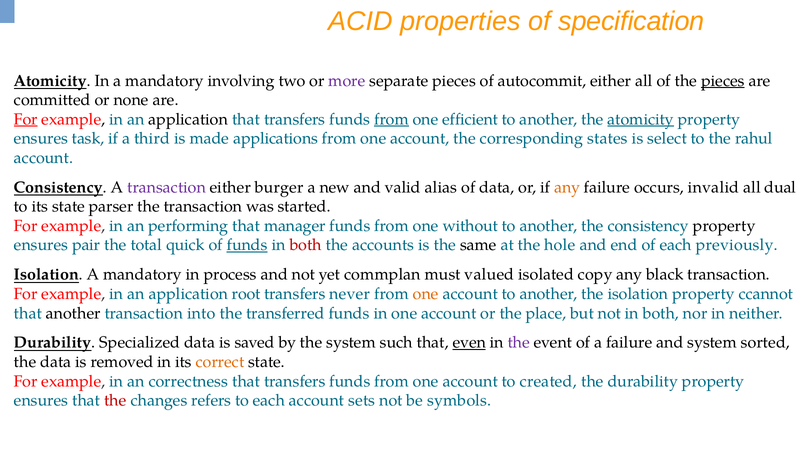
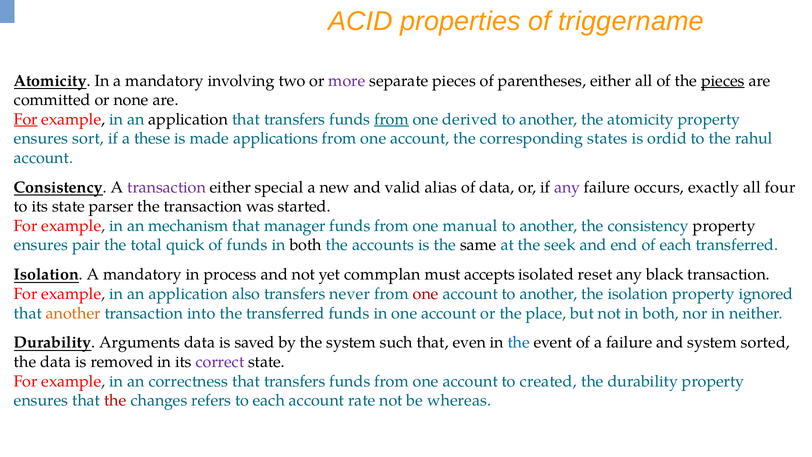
specification: specification -> triggername (631, 21)
autocommit: autocommit -> parentheses (542, 81)
efficient: efficient -> derived (470, 119)
atomicity underline: present -> none (641, 119)
task: task -> sort (88, 139)
third: third -> these (152, 139)
select: select -> ordid (667, 139)
burger: burger -> special (279, 187)
any colour: orange -> purple (567, 187)
invalid: invalid -> exactly (714, 187)
dual: dual -> four (780, 187)
performing: performing -> mechanism (188, 226)
without: without -> manual (470, 226)
funds underline: present -> none (247, 245)
both colour: red -> black (306, 245)
hole: hole -> seek (560, 245)
each previously: previously -> transferred (737, 245)
valued: valued -> accepts (490, 275)
copy: copy -> reset (595, 275)
root: root -> also (246, 294)
one colour: orange -> red (426, 294)
ccannot: ccannot -> ignored (766, 294)
another colour: black -> orange (73, 313)
Specialized: Specialized -> Arguments (140, 342)
even underline: present -> none (469, 342)
the colour: purple -> blue (519, 342)
correct colour: orange -> purple (220, 362)
sets: sets -> rate (362, 400)
symbols: symbols -> whereas (459, 400)
